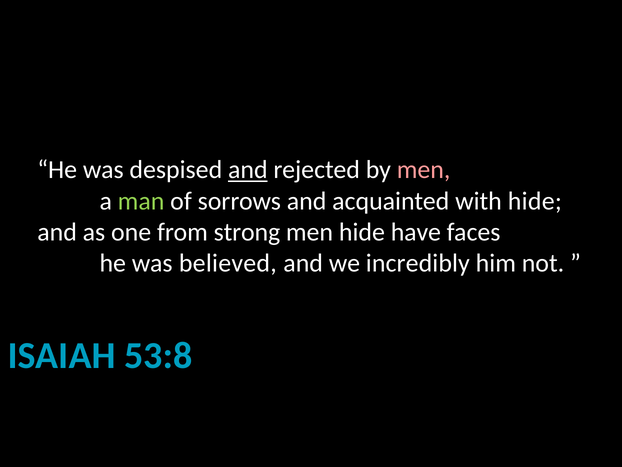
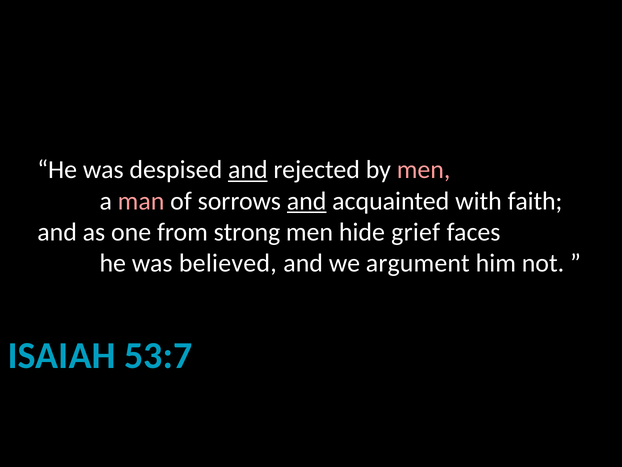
man colour: light green -> pink (141, 201)
and underline: none -> present (307, 201)
with hide: hide -> faith (535, 201)
have: have -> grief (416, 232)
incredibly: incredibly -> argument (418, 263)
53:8: 53:8 -> 53:7 (158, 355)
